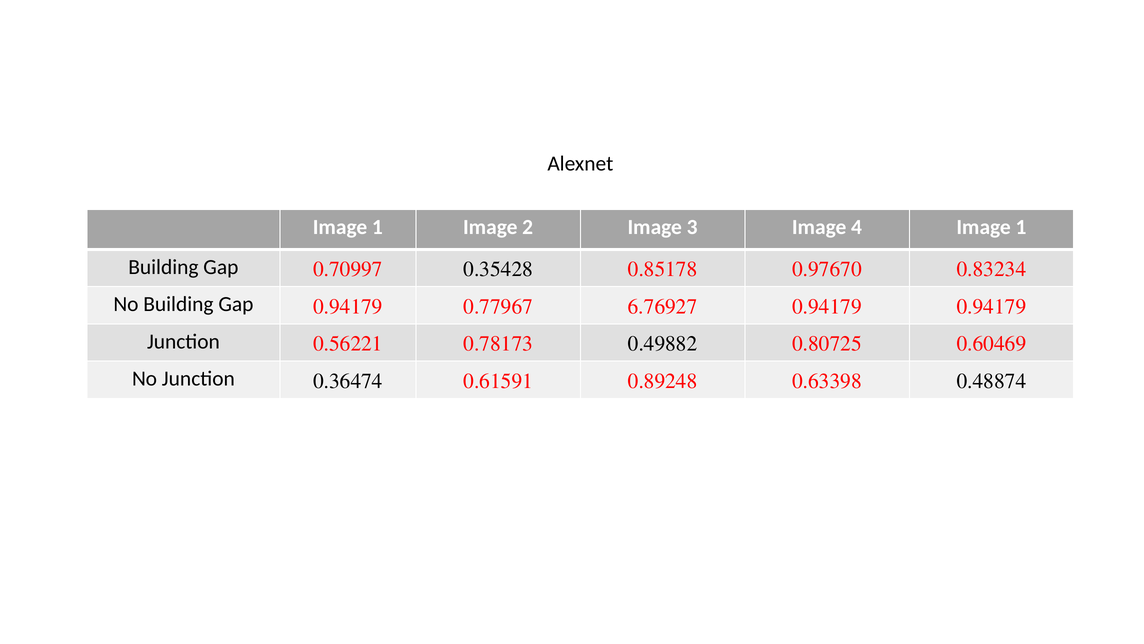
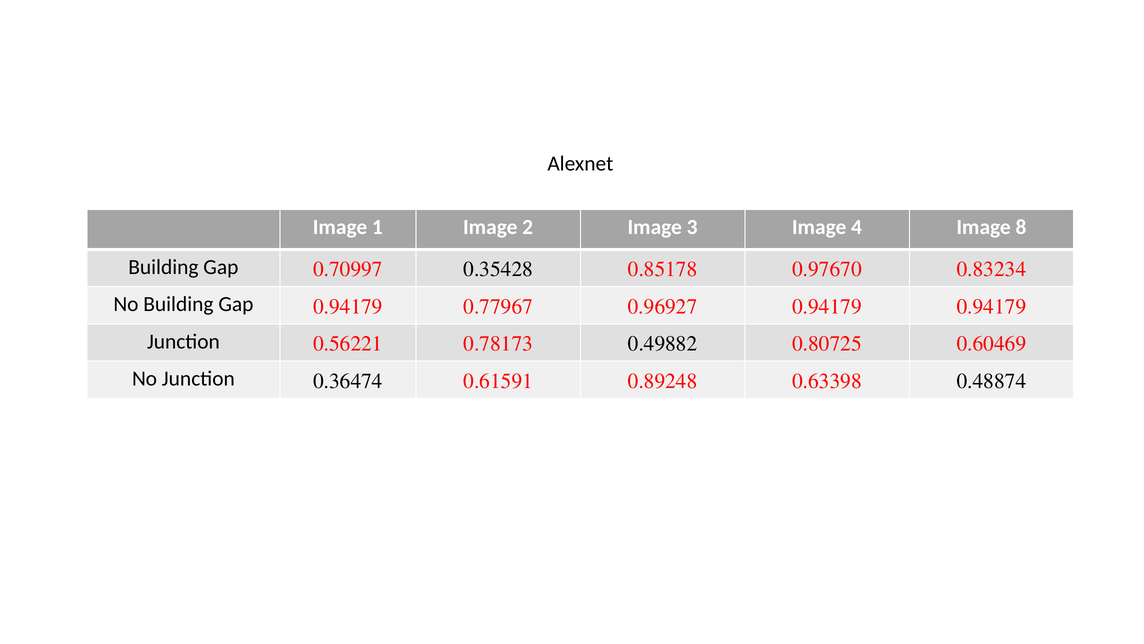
4 Image 1: 1 -> 8 (1021, 227)
6.76927: 6.76927 -> 0.96927 (663, 306)
